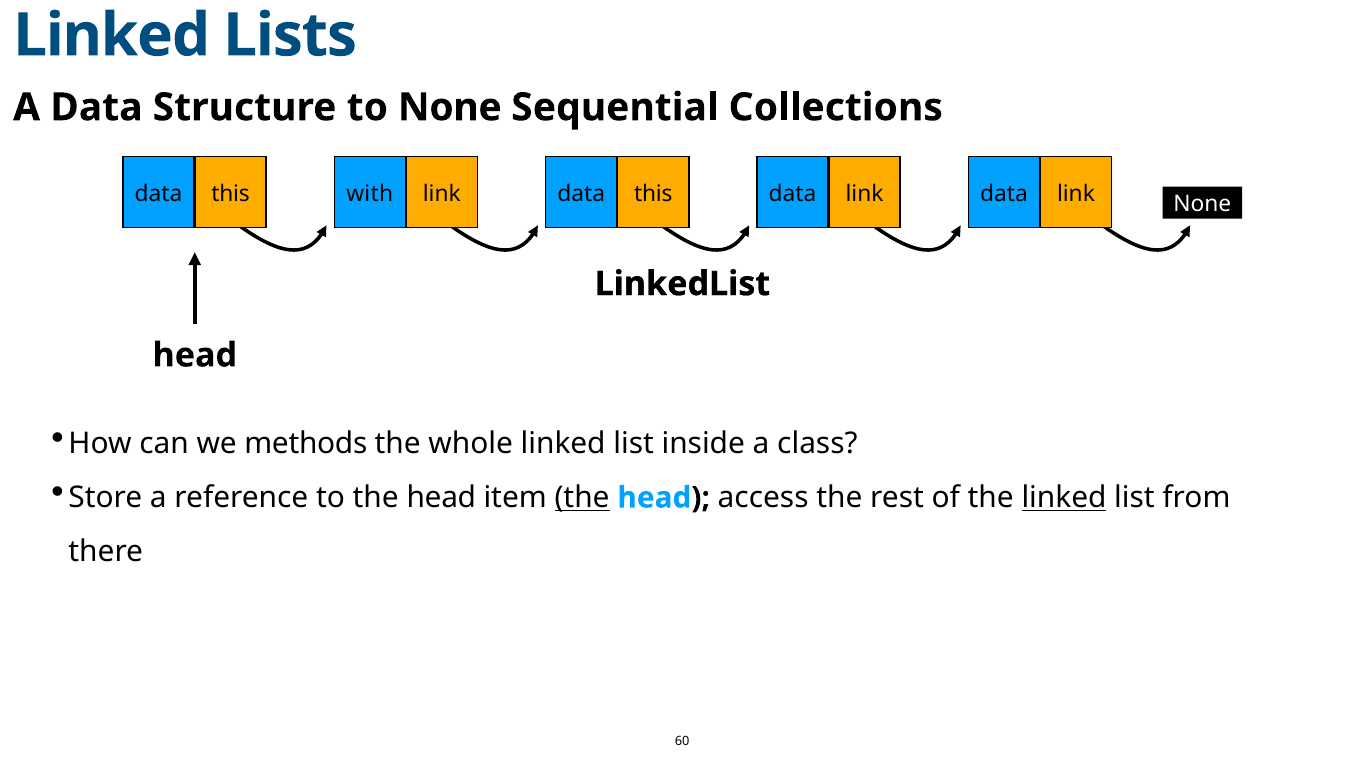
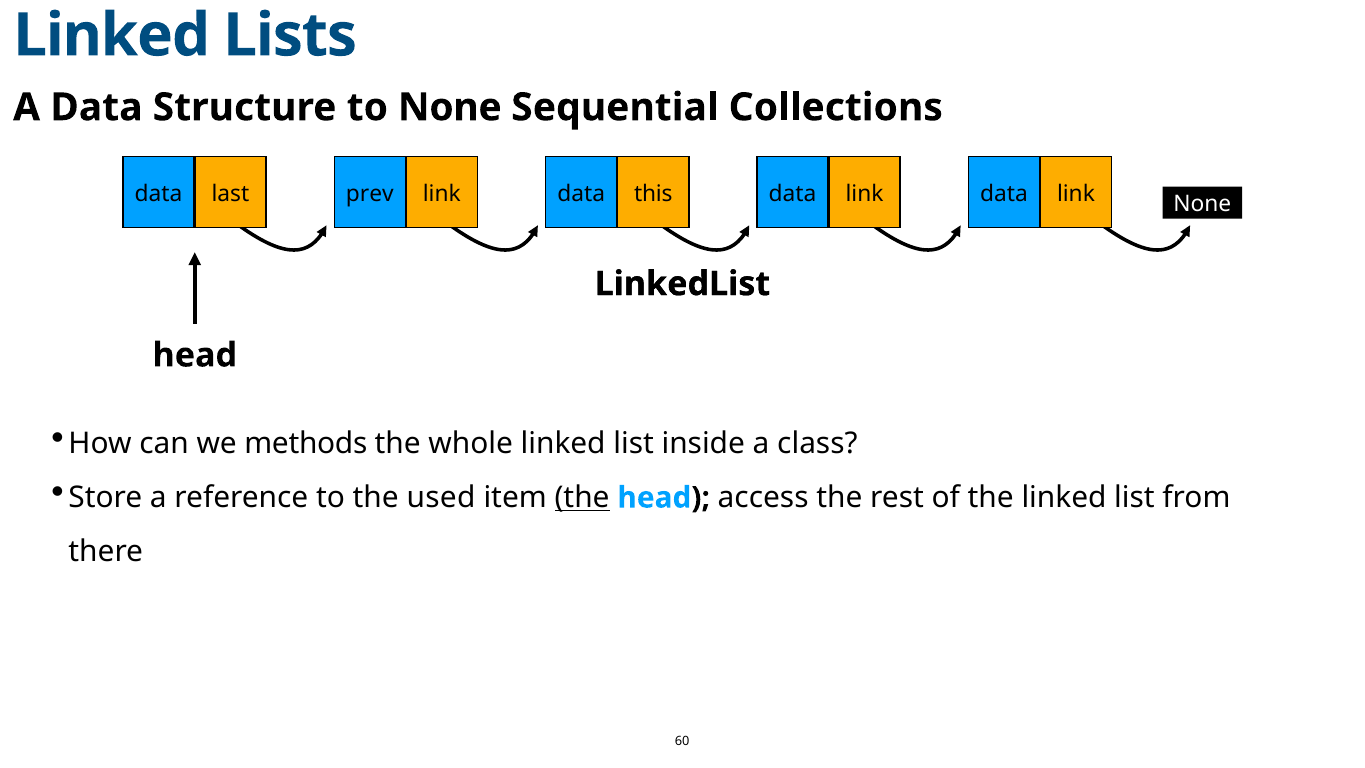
this: this -> last (230, 193)
with: with -> prev (370, 193)
to the head: head -> used (441, 498)
linked underline: present -> none (1064, 498)
